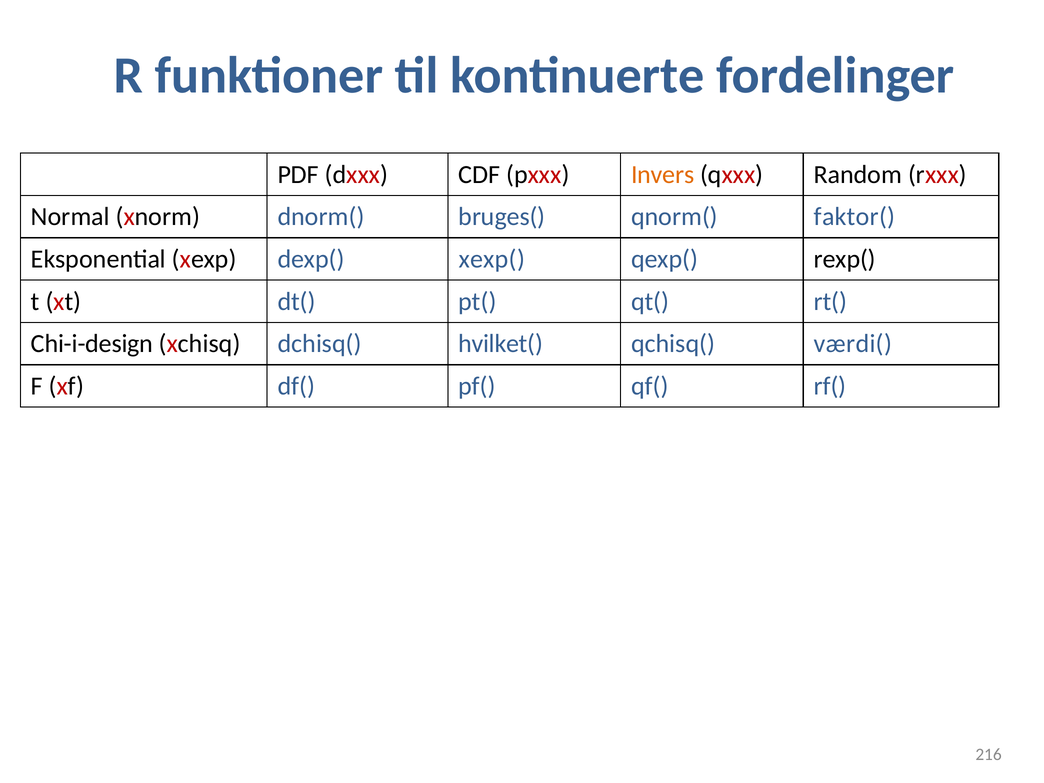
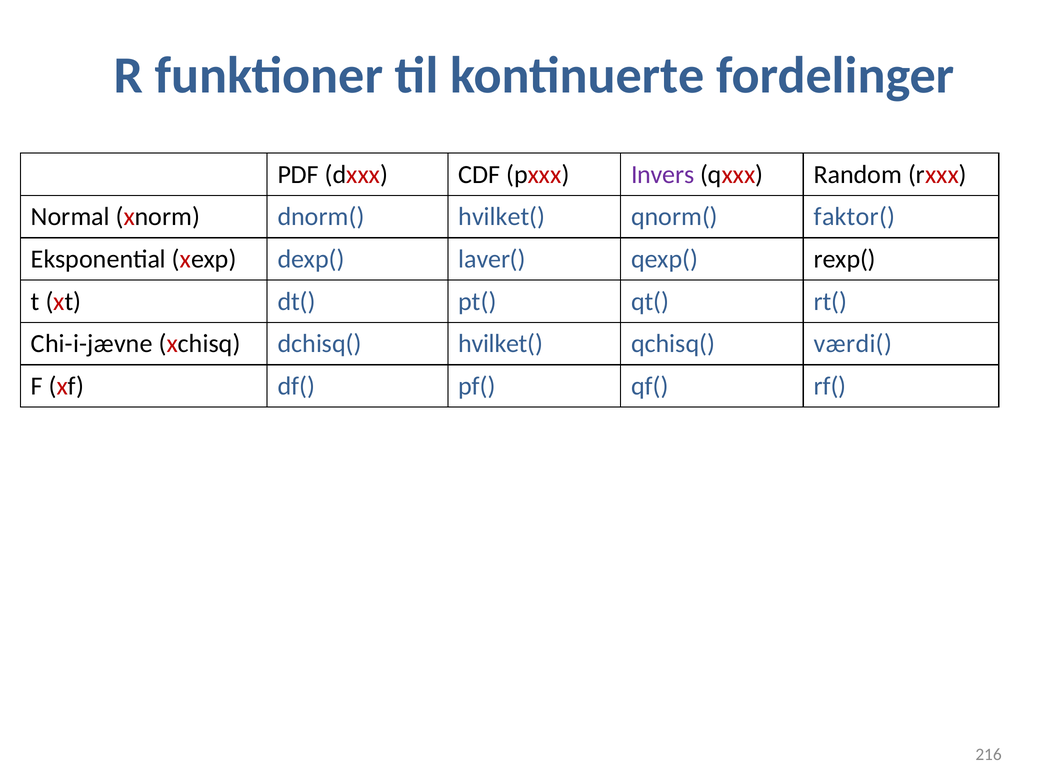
Invers colour: orange -> purple (663, 175)
dnorm( bruges(: bruges( -> hvilket( (502, 217)
xexp(: xexp( -> laver( (492, 259)
Chi-i-design: Chi-i-design -> Chi-i-jævne (92, 344)
